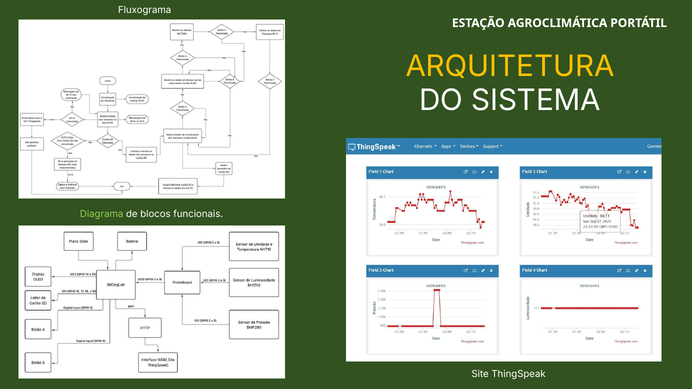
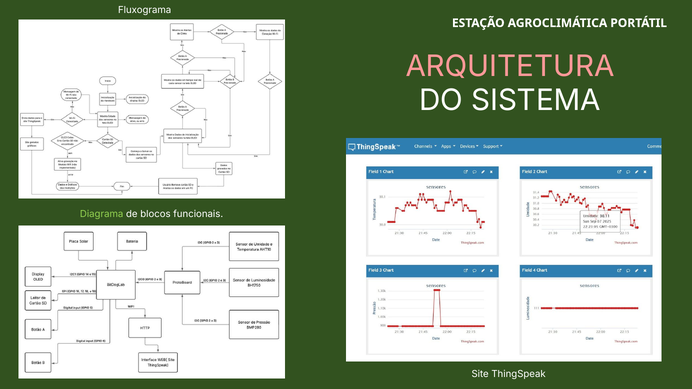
ARQUITETURA colour: yellow -> pink (510, 67)
